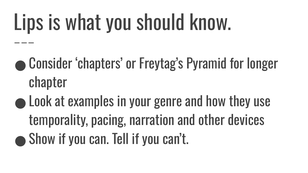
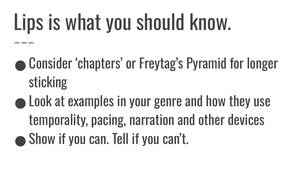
chapter: chapter -> sticking (48, 83)
